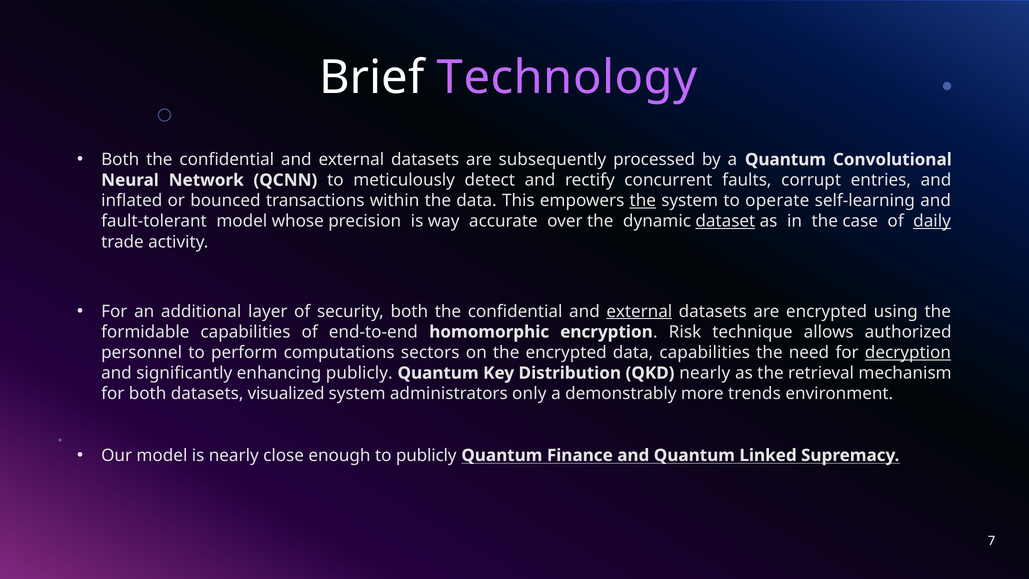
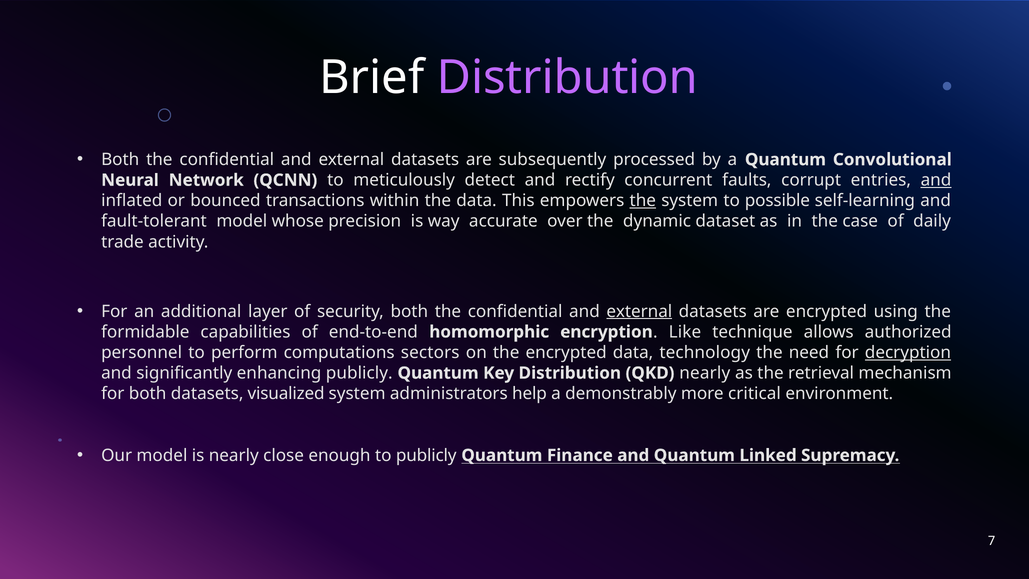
Brief Technology: Technology -> Distribution (567, 78)
and underline: none -> present (936, 180)
operate: operate -> possible (777, 201)
dataset underline: present -> none (725, 221)
daily underline: present -> none (932, 221)
Risk: Risk -> Like (685, 332)
data capabilities: capabilities -> technology (705, 352)
only: only -> help (529, 394)
trends: trends -> critical (754, 394)
